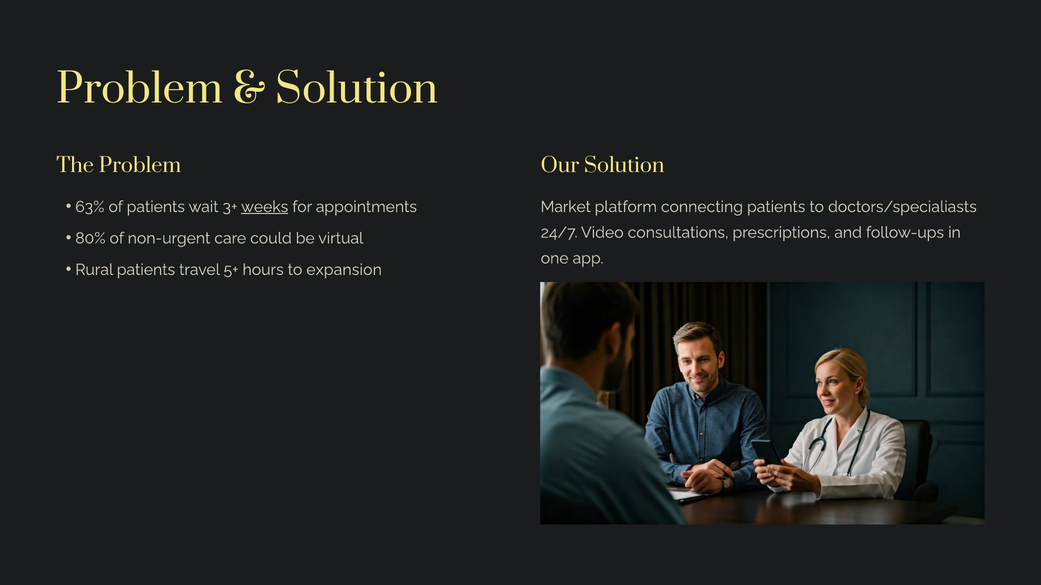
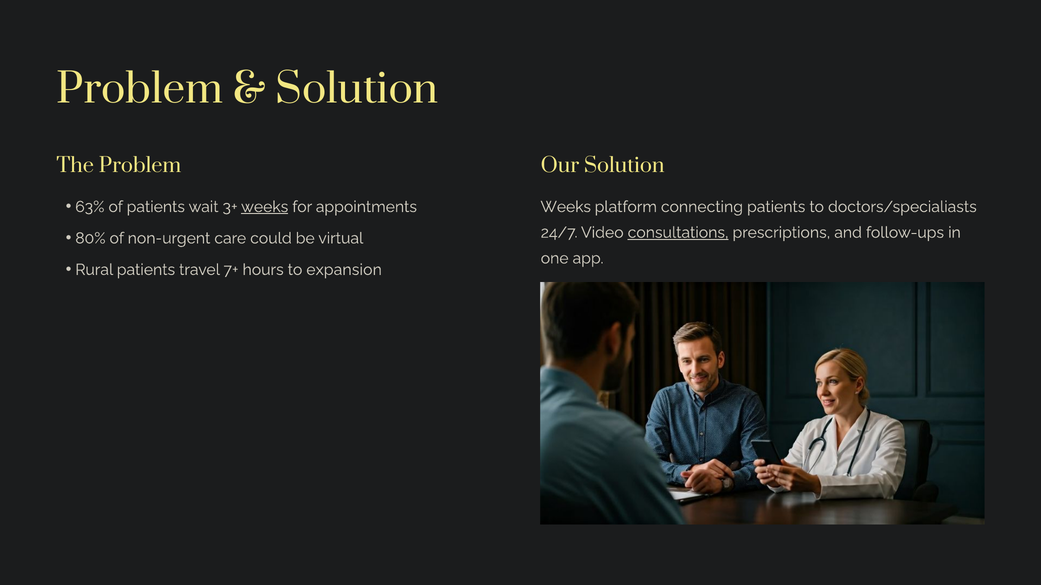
Market: Market -> Weeks (566, 207)
consultations underline: none -> present (678, 233)
5+: 5+ -> 7+ (231, 270)
